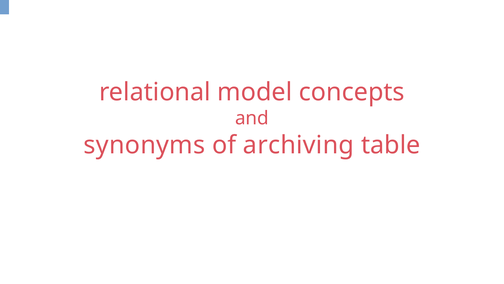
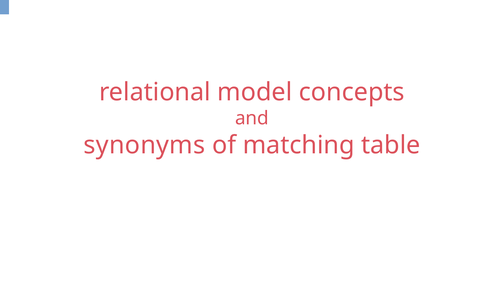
archiving: archiving -> matching (299, 145)
